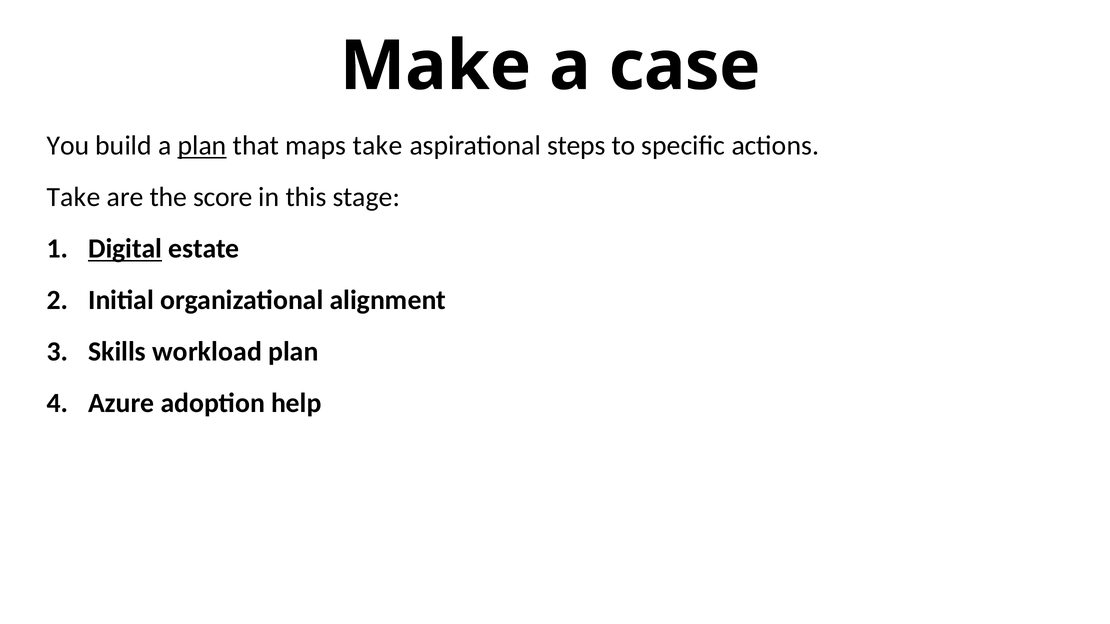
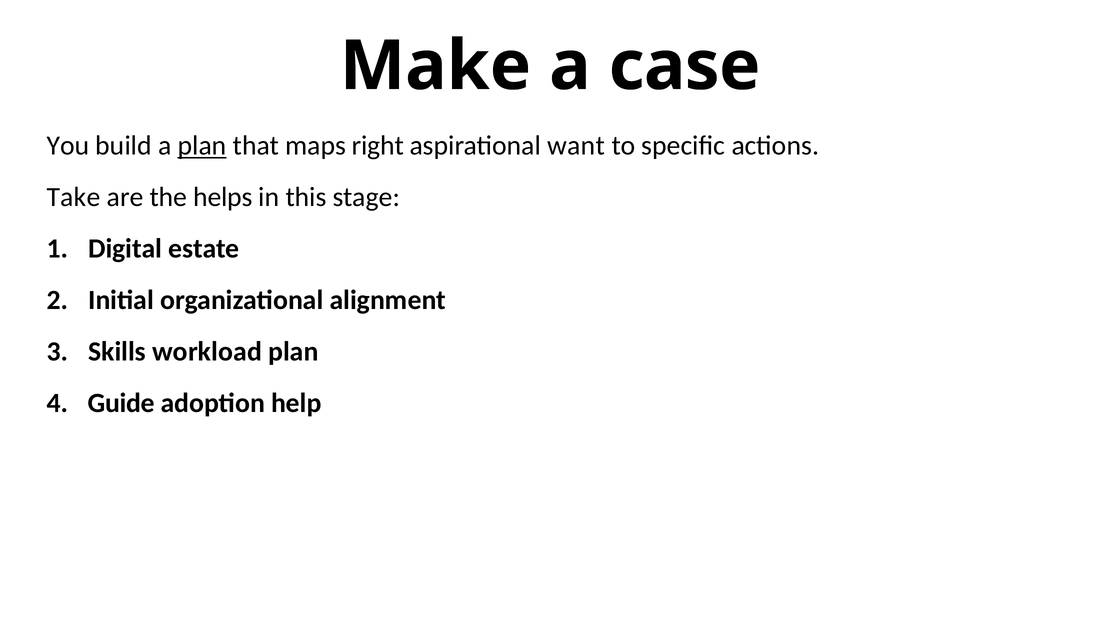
maps take: take -> right (378, 146)
steps: steps -> want (576, 146)
score: score -> helps (223, 197)
Digital underline: present -> none (125, 249)
Azure: Azure -> Guide (121, 403)
